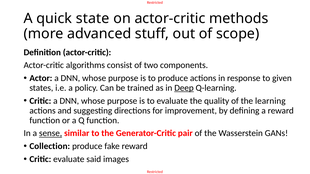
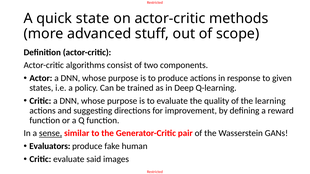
Deep underline: present -> none (184, 88)
Collection: Collection -> Evaluators (50, 147)
fake reward: reward -> human (135, 147)
